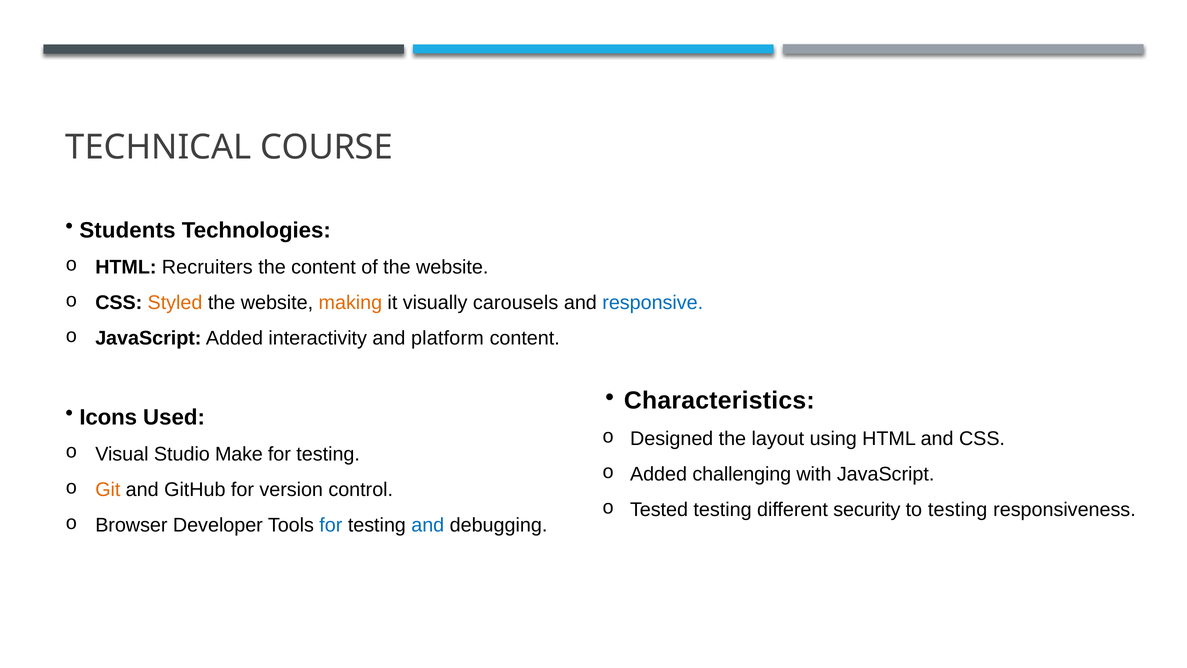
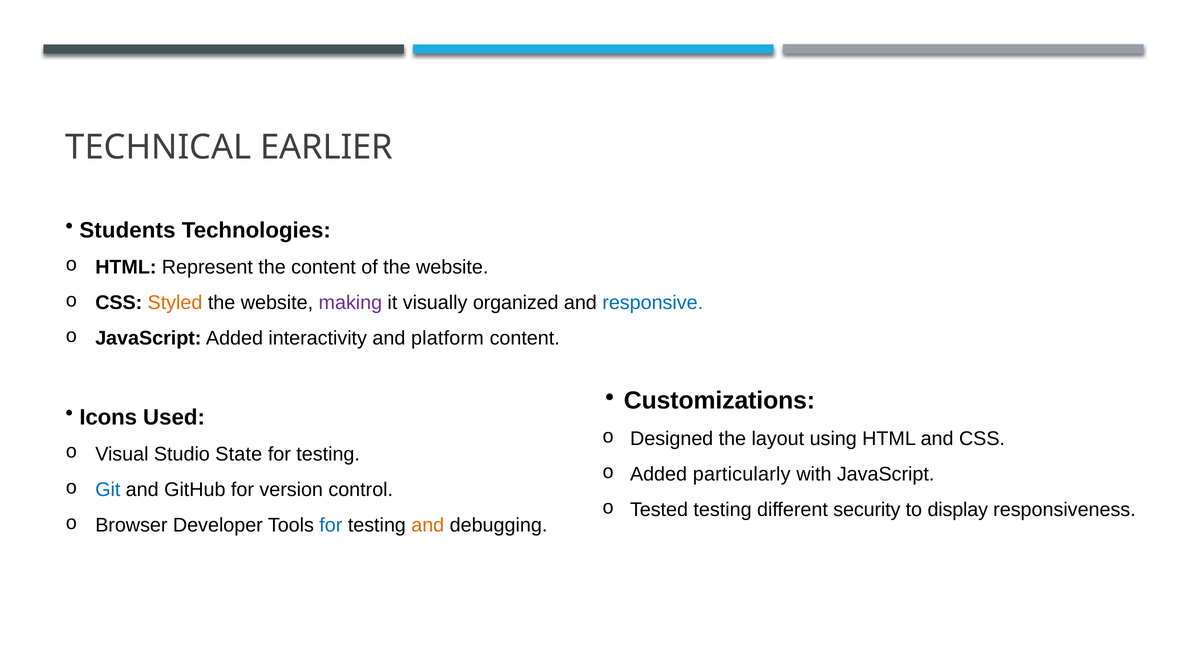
COURSE: COURSE -> EARLIER (326, 147)
Recruiters: Recruiters -> Represent (207, 267)
making colour: orange -> purple (350, 303)
carousels: carousels -> organized (516, 303)
Characteristics: Characteristics -> Customizations (719, 400)
Make: Make -> State (239, 454)
challenging: challenging -> particularly (742, 474)
Git colour: orange -> blue (108, 489)
to testing: testing -> display (958, 510)
and colour: blue -> orange (428, 525)
